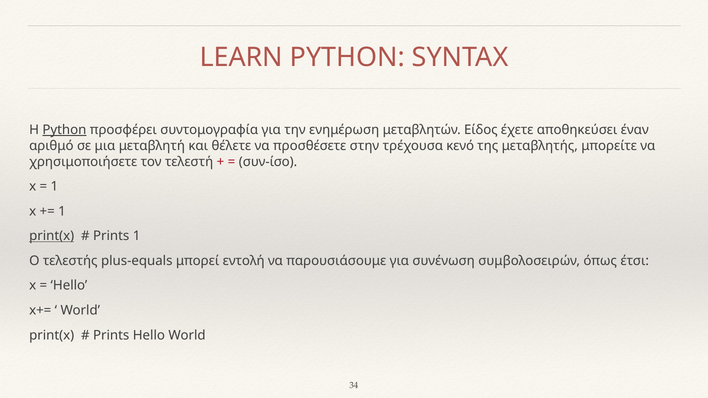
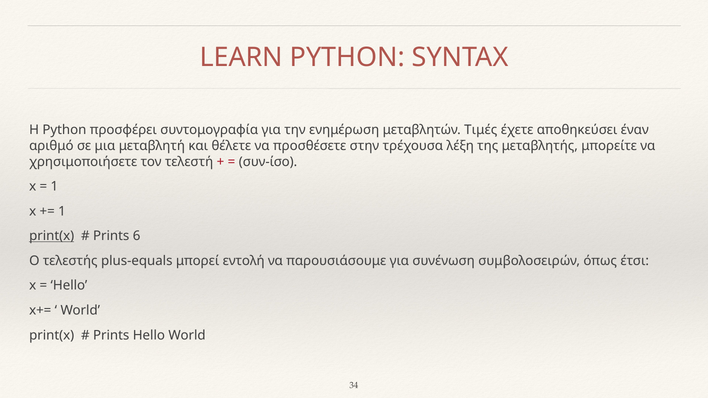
Python underline: present -> none (64, 130)
Είδος: Είδος -> Τιμές (481, 130)
κενό: κενό -> λέξη (460, 146)
Prints 1: 1 -> 6 (137, 236)
